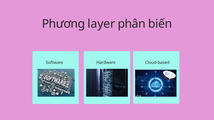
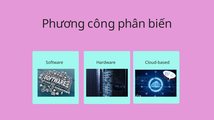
layer: layer -> công (101, 24)
